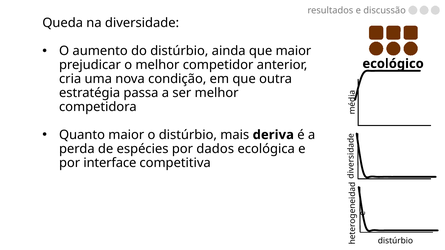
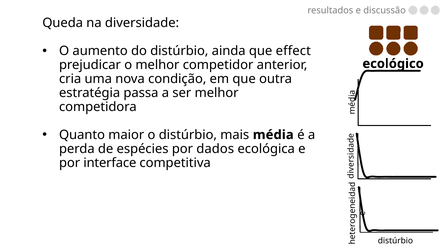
que maior: maior -> effect (293, 51)
deriva: deriva -> média (273, 135)
